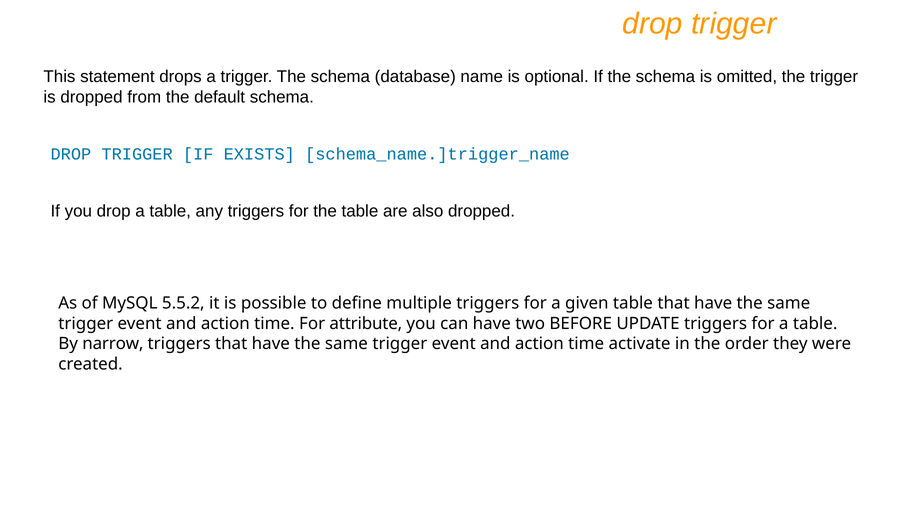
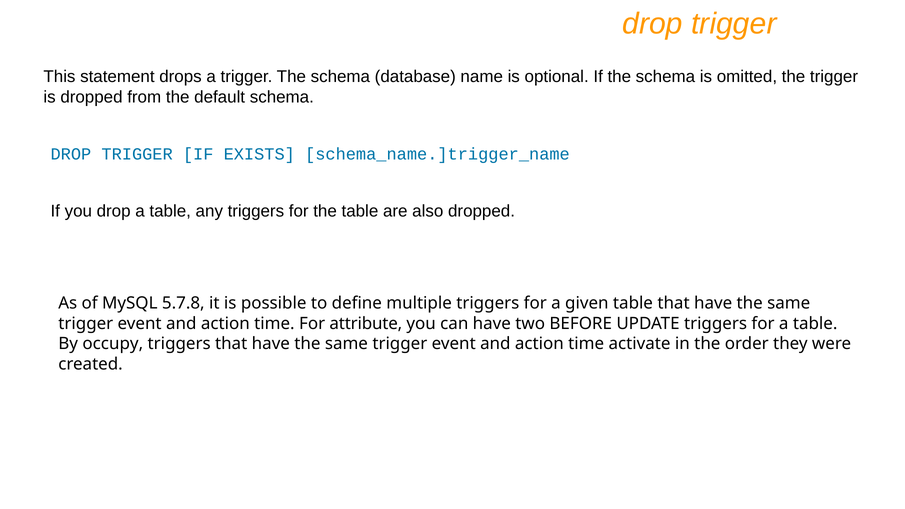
5.5.2: 5.5.2 -> 5.7.8 (183, 303)
narrow: narrow -> occupy (113, 344)
